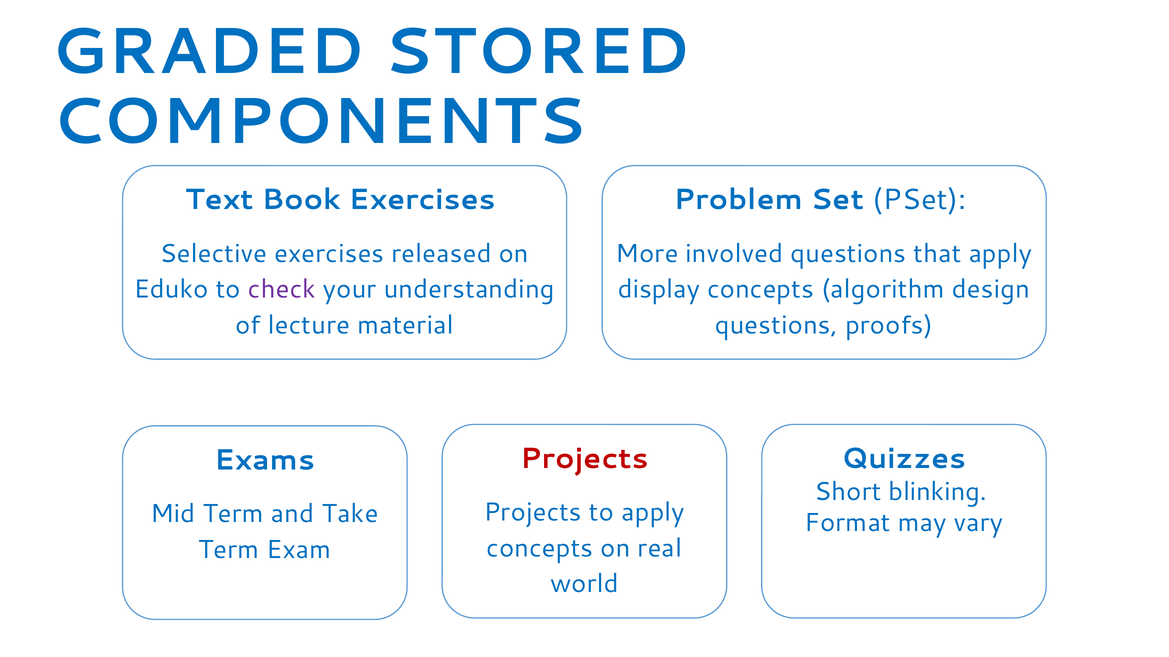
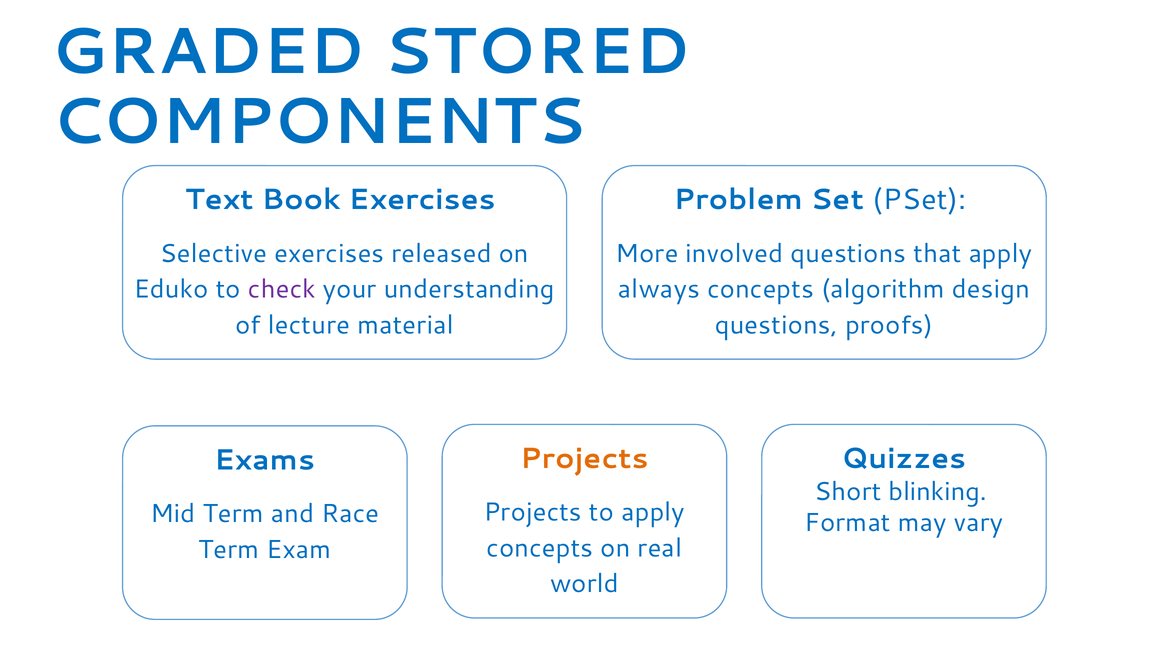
display: display -> always (659, 290)
Projects colour: red -> orange (584, 459)
Take: Take -> Race (350, 514)
